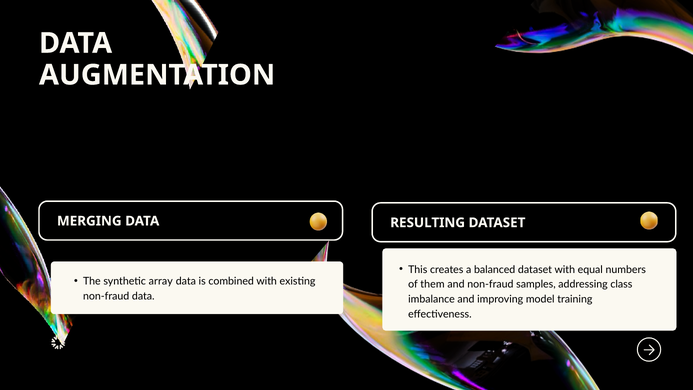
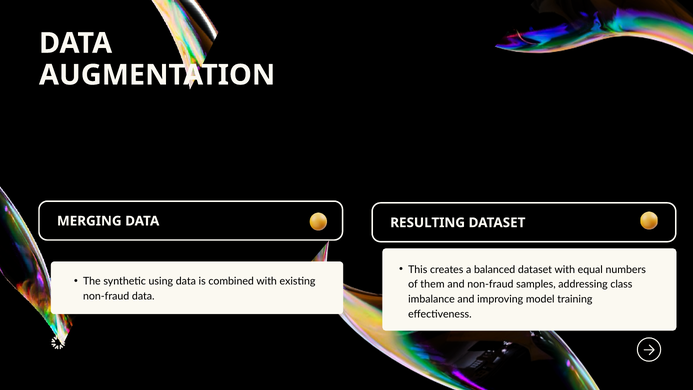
array: array -> using (161, 281)
